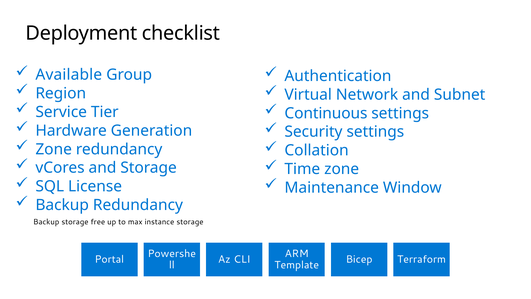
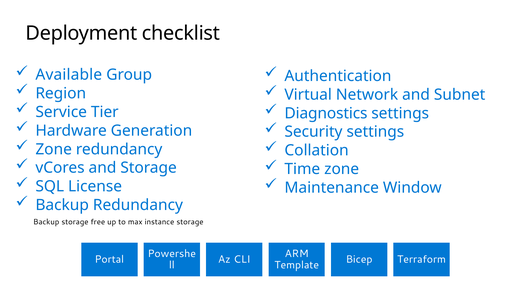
Continuous: Continuous -> Diagnostics (326, 113)
